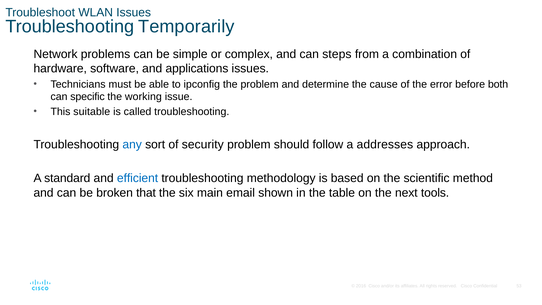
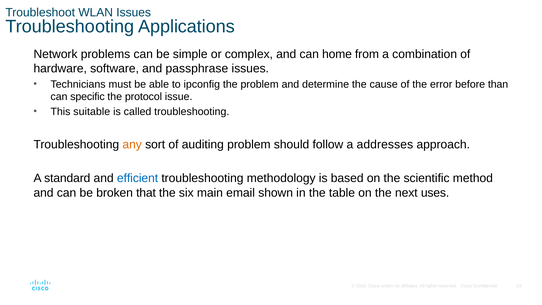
Temporarily: Temporarily -> Applications (186, 27)
steps: steps -> home (337, 54)
applications: applications -> passphrase (197, 69)
both: both -> than (498, 84)
working: working -> protocol (143, 97)
any colour: blue -> orange (132, 145)
security: security -> auditing (203, 145)
tools: tools -> uses (435, 193)
